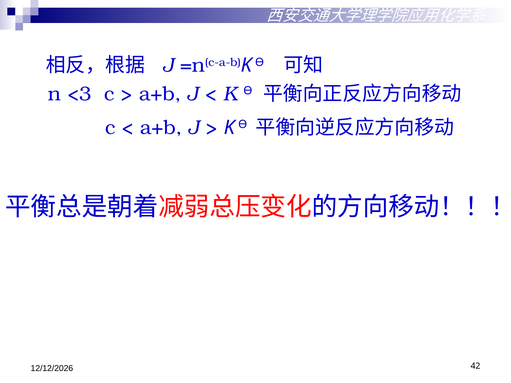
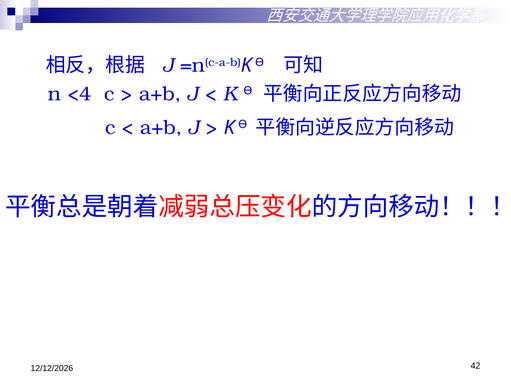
<3: <3 -> <4 (79, 94)
